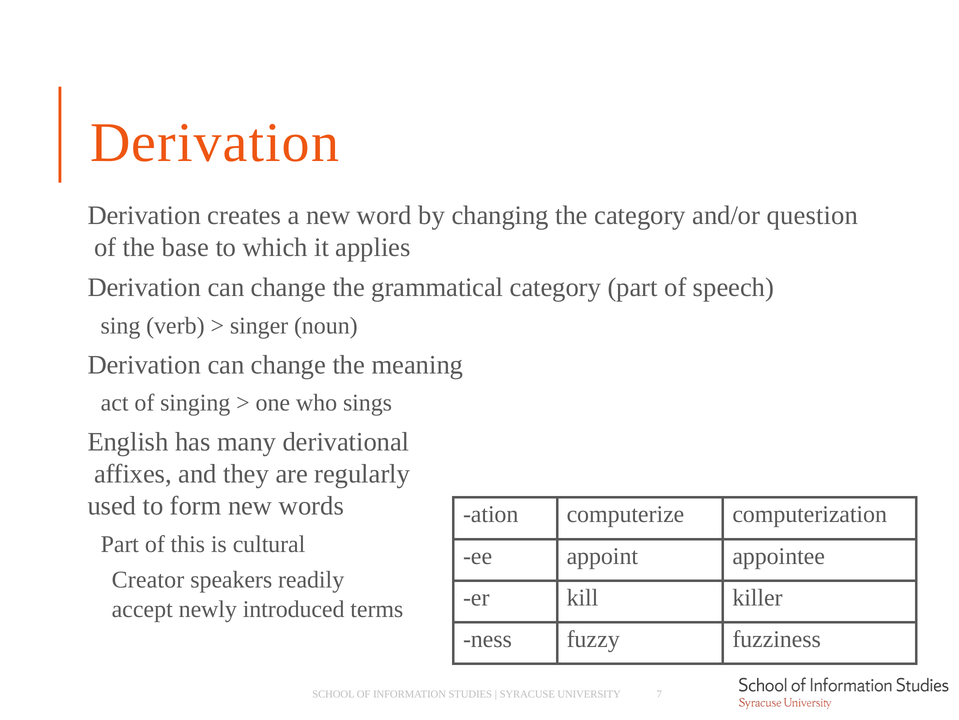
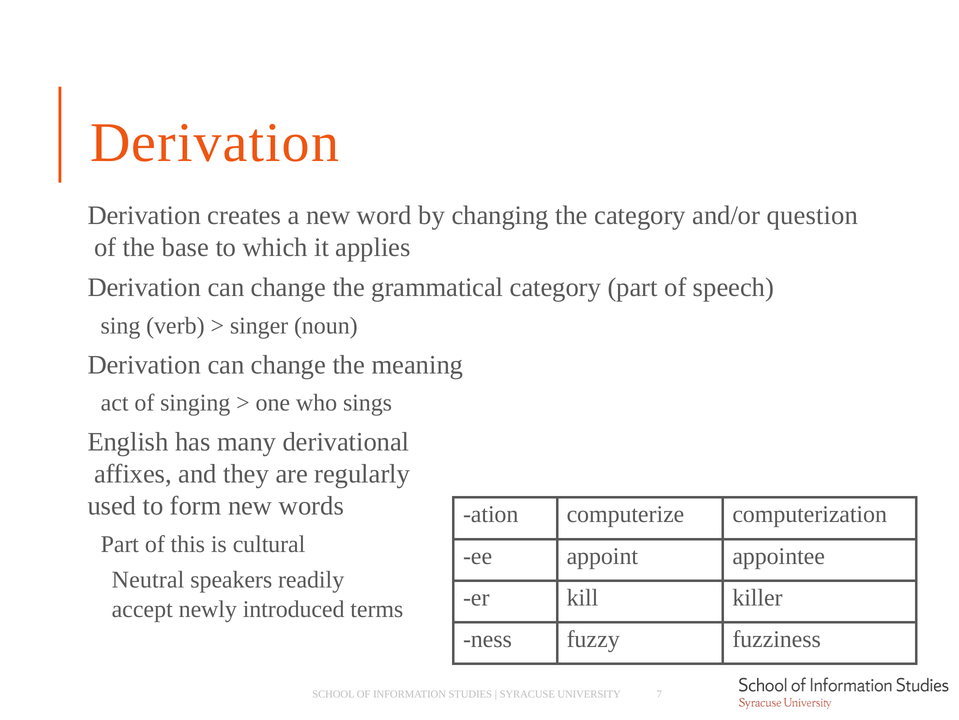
Creator: Creator -> Neutral (148, 579)
